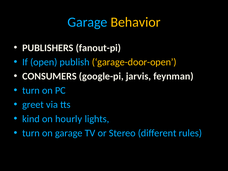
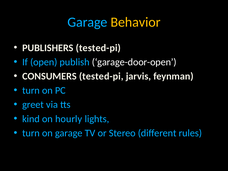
PUBLISHERS fanout-pi: fanout-pi -> tested-pi (98, 48)
garage-door-open colour: yellow -> white (134, 62)
CONSUMERS google-pi: google-pi -> tested-pi (101, 76)
